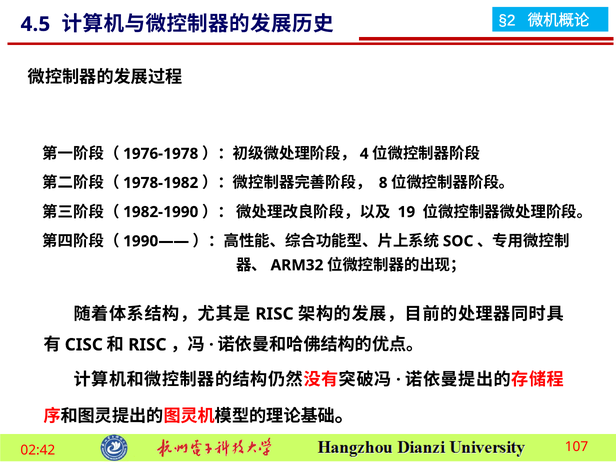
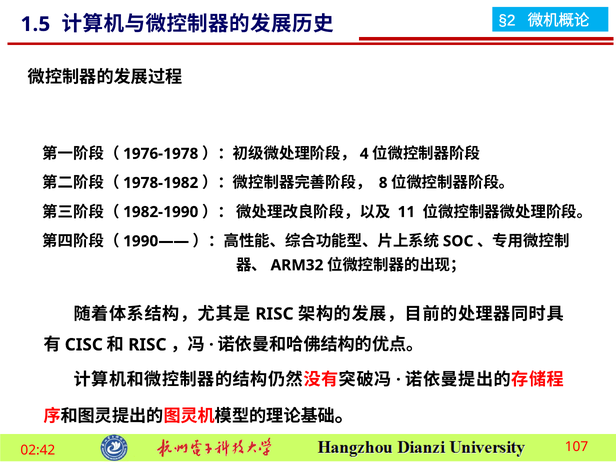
4.5: 4.5 -> 1.5 (35, 24)
19: 19 -> 11 (406, 212)
